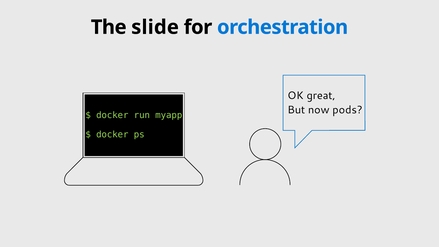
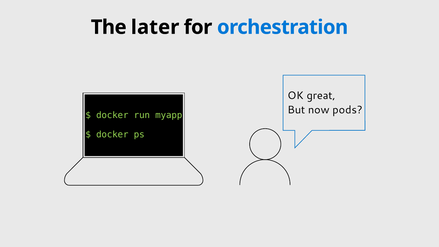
slide: slide -> later (155, 27)
